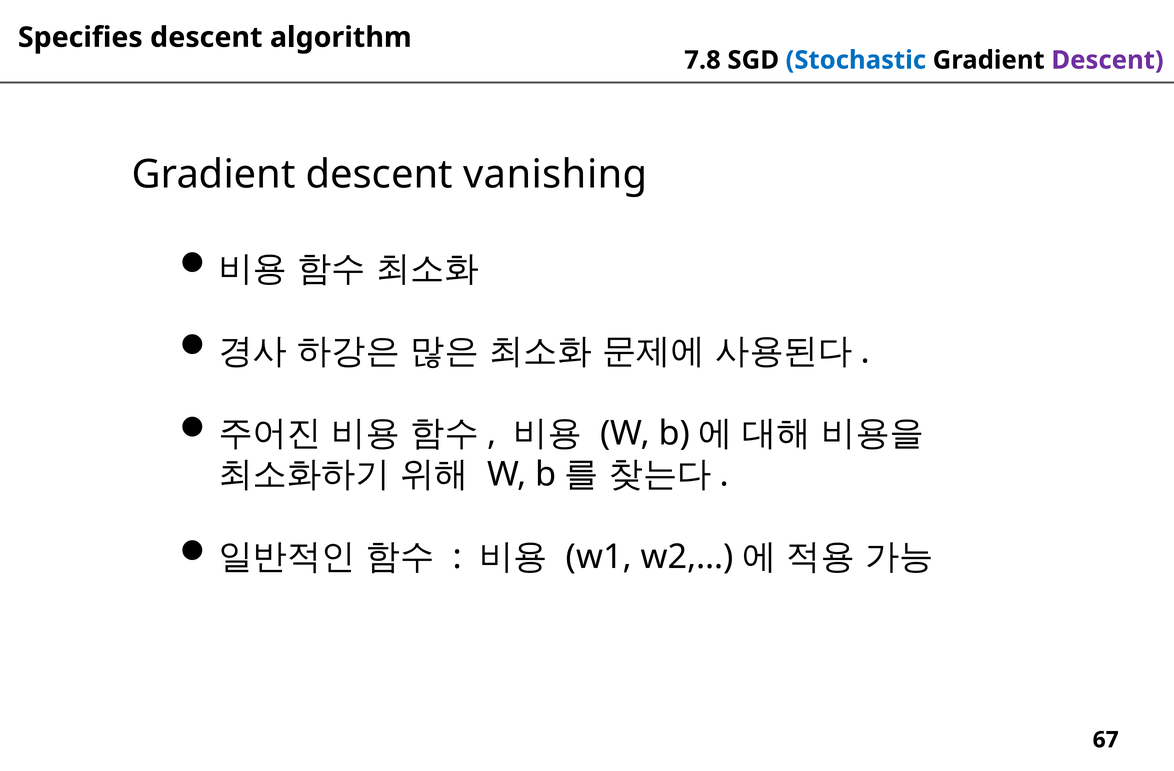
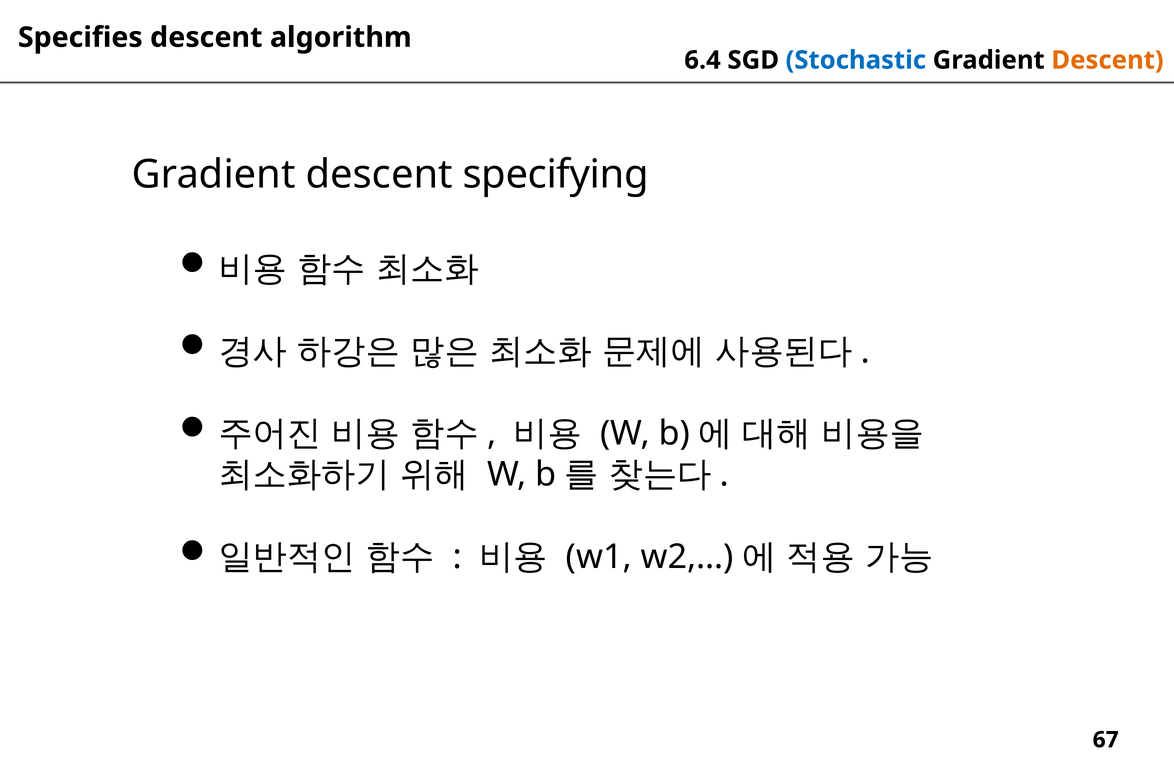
7.8: 7.8 -> 6.4 (703, 60)
Descent colour: purple -> orange (1107, 60)
vanishing: vanishing -> specifying (556, 174)
